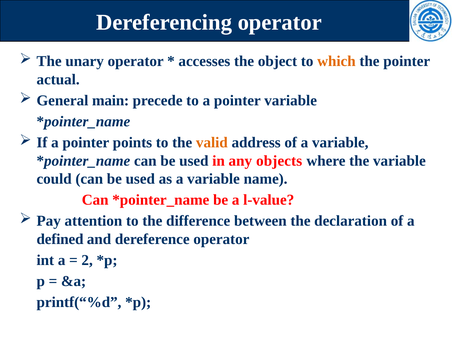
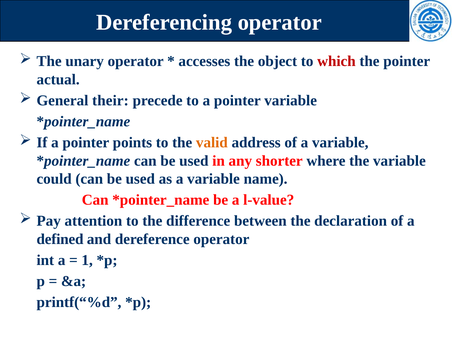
which colour: orange -> red (336, 61)
main: main -> their (110, 100)
objects: objects -> shorter (279, 161)
2: 2 -> 1 (87, 260)
